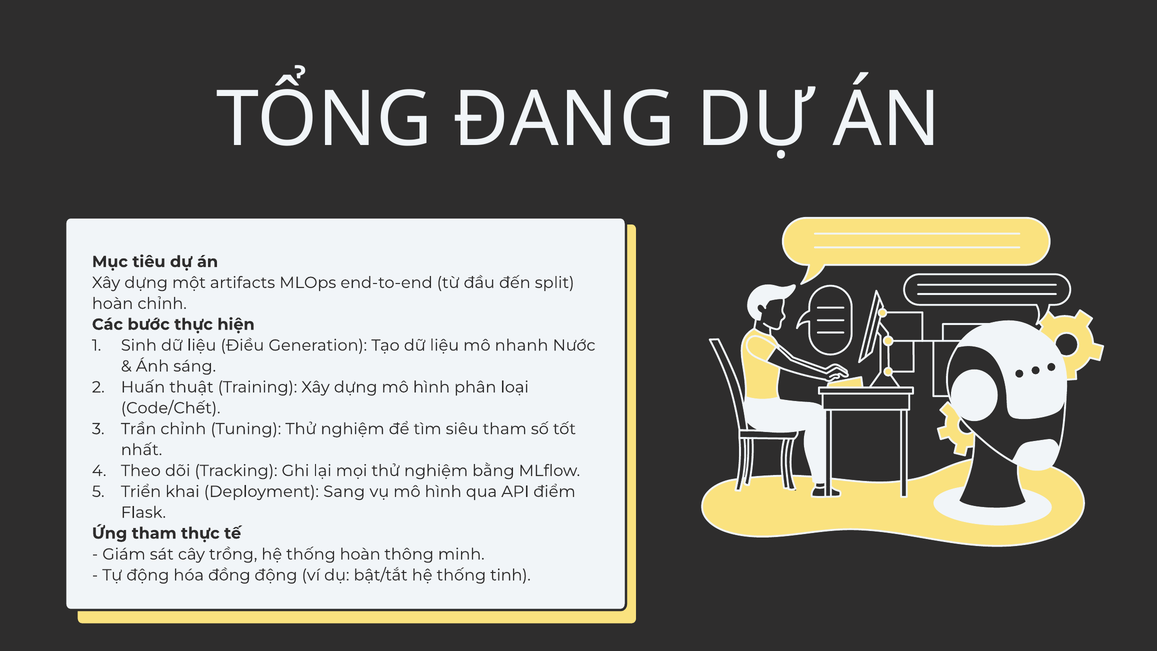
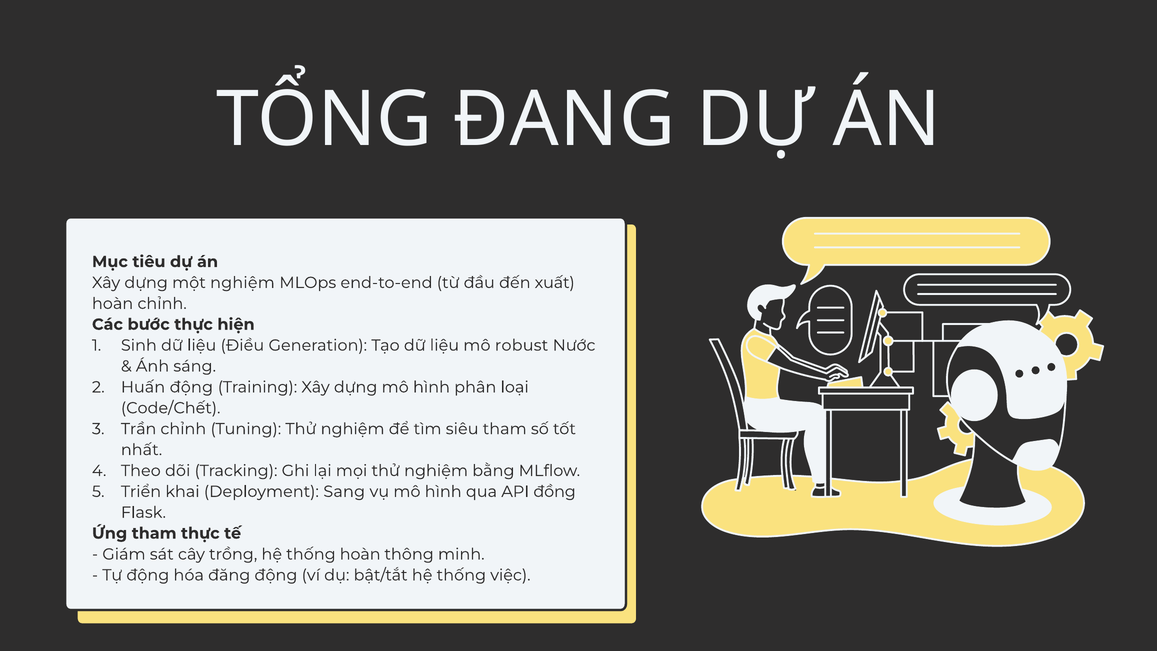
một artifacts: artifacts -> nghiệm (242, 283)
split: split -> xuất (555, 283)
nhanh: nhanh -> robust (522, 345)
Huấn thuật: thuật -> động (191, 387)
điểm: điểm -> đồng (555, 491)
đồng: đồng -> đăng (229, 575)
tinh: tinh -> việc (510, 575)
